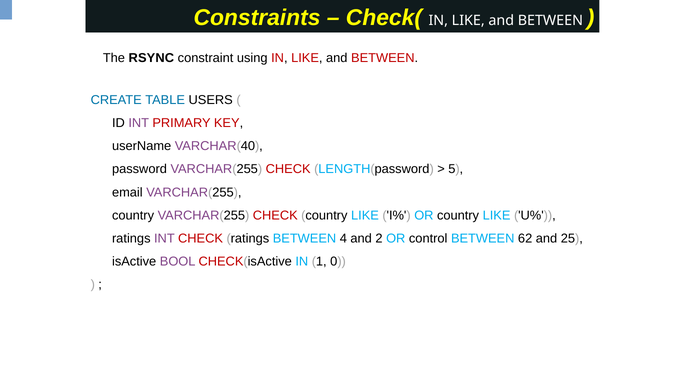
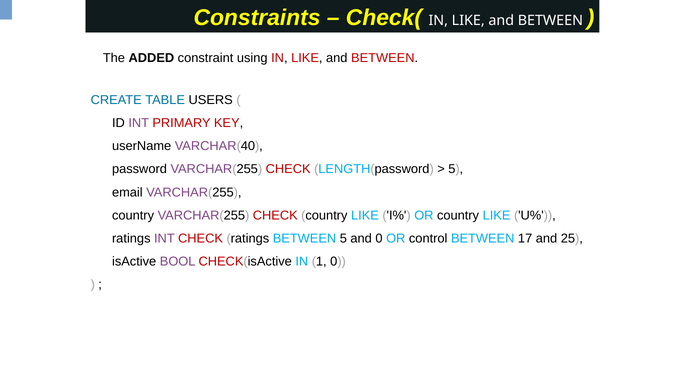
RSYNC: RSYNC -> ADDED (151, 58)
BETWEEN 4: 4 -> 5 (343, 239)
and 2: 2 -> 0 (379, 239)
62: 62 -> 17 (525, 239)
